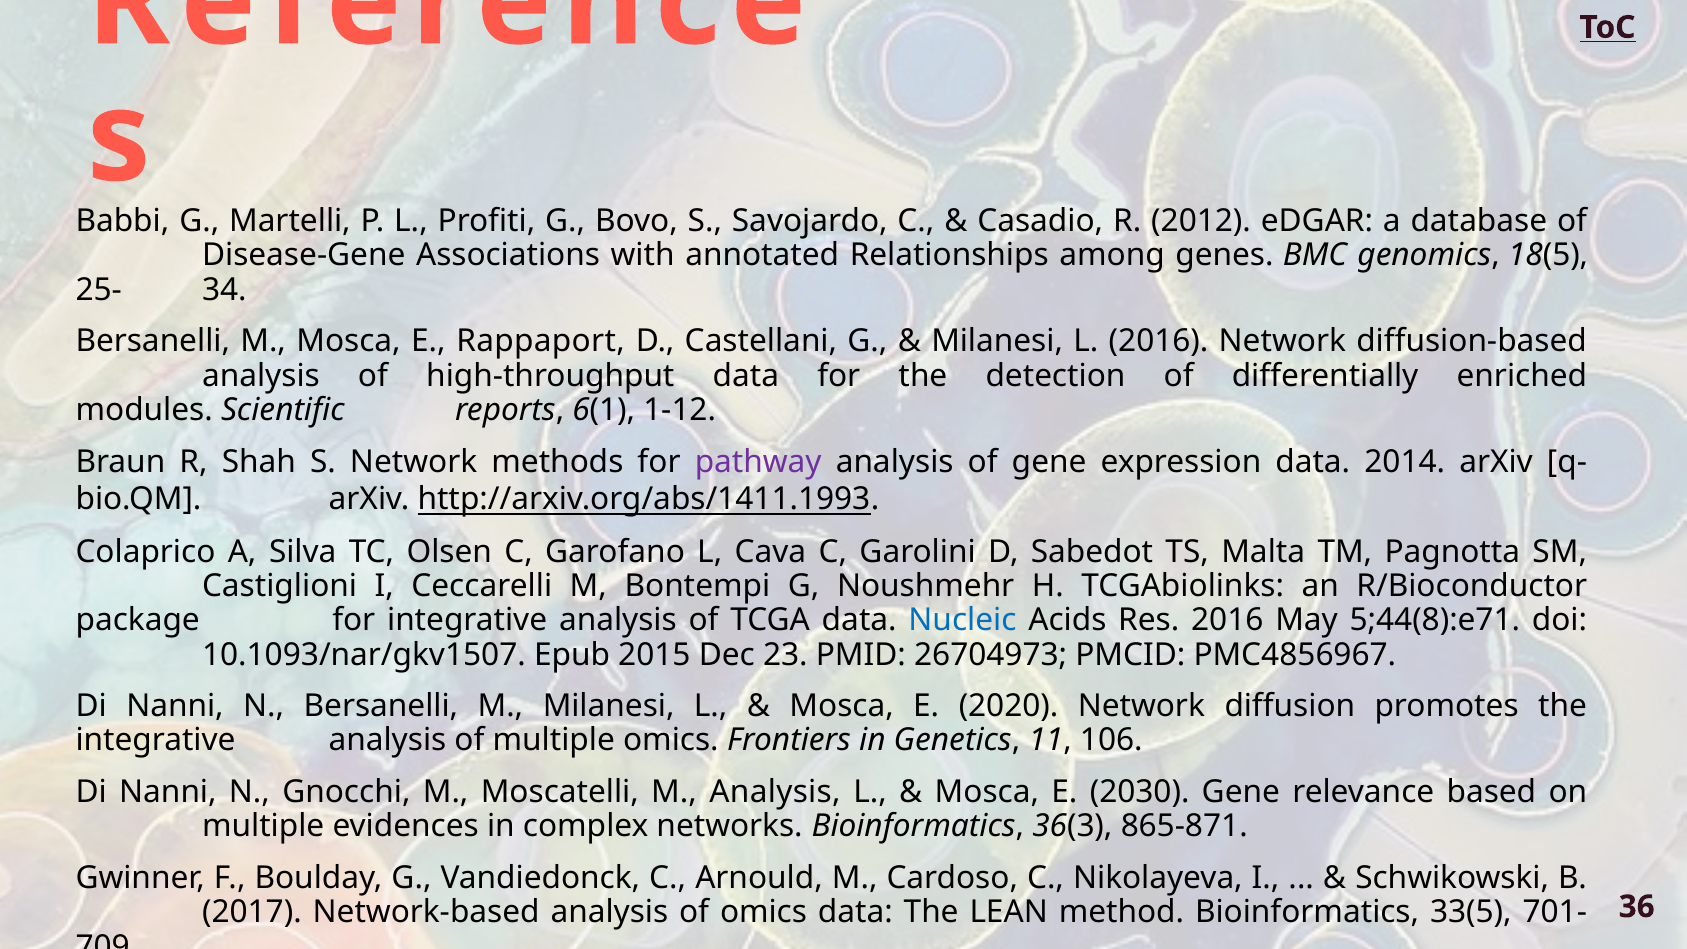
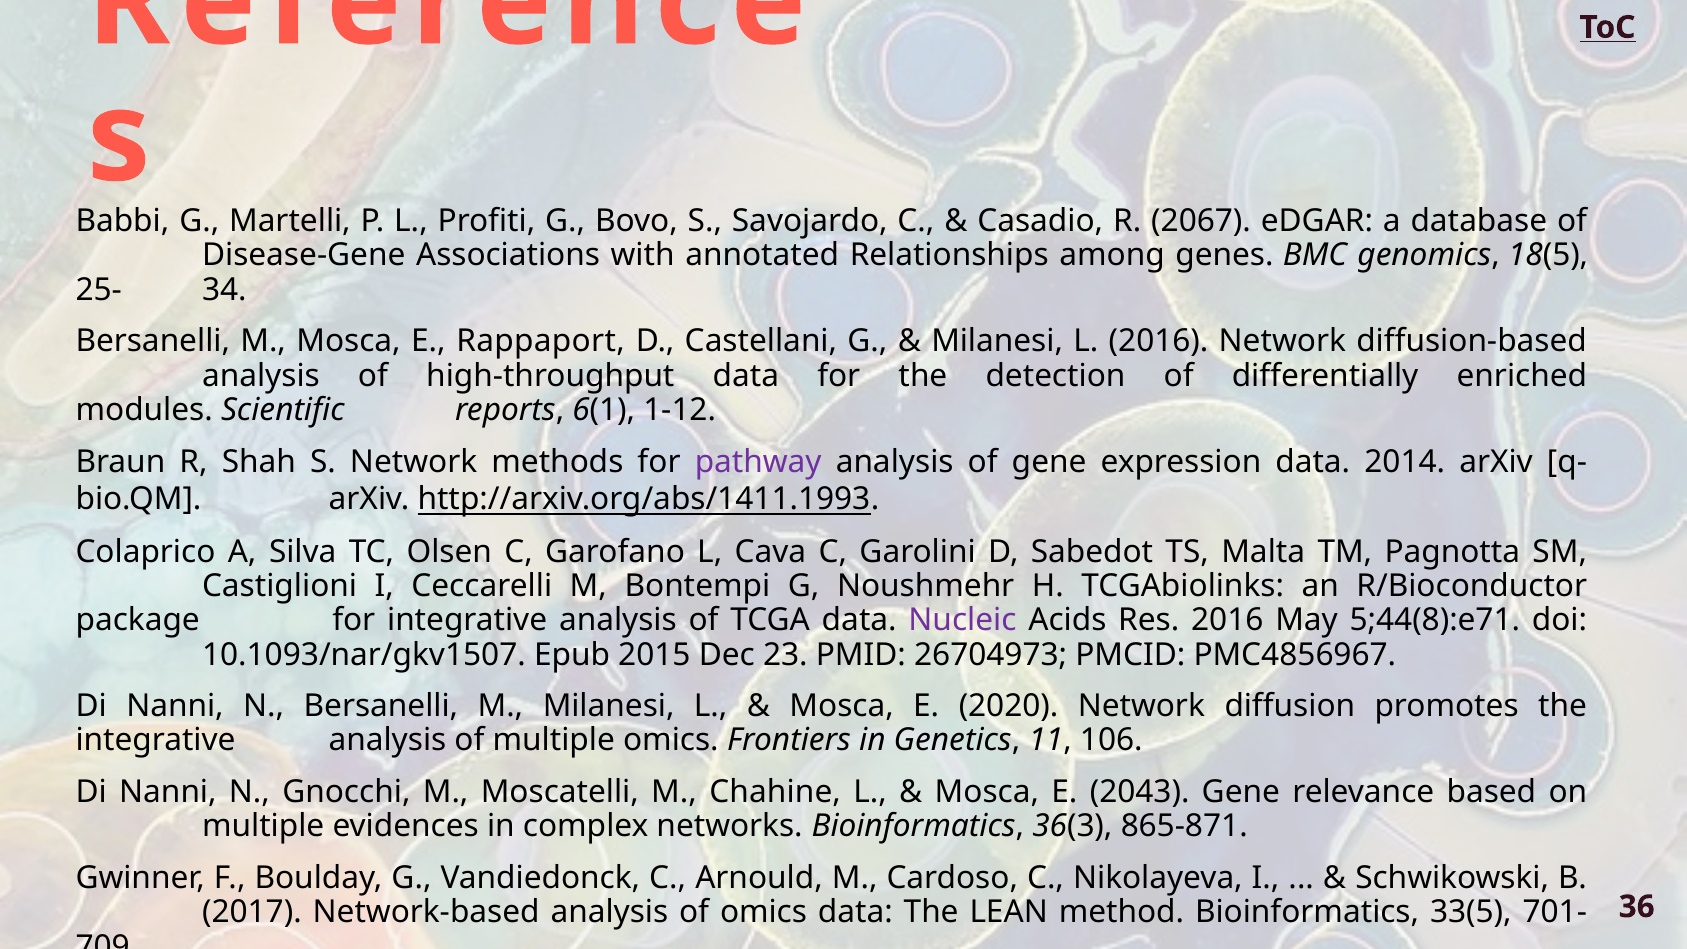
2012: 2012 -> 2067 (1201, 221)
Nucleic colour: blue -> purple (962, 620)
M Analysis: Analysis -> Chahine (775, 792)
2030: 2030 -> 2043 (1140, 792)
